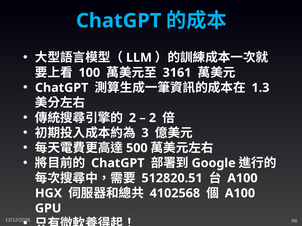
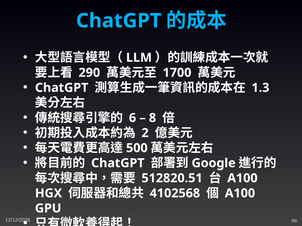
100: 100 -> 290 (89, 73)
3161: 3161 -> 1700 (177, 73)
2: 2 -> 6 (132, 118)
2: 2 -> 8 (152, 118)
3: 3 -> 2 (145, 133)
